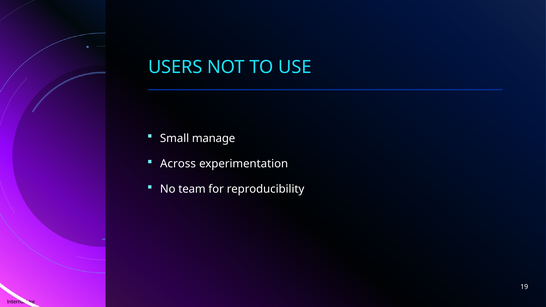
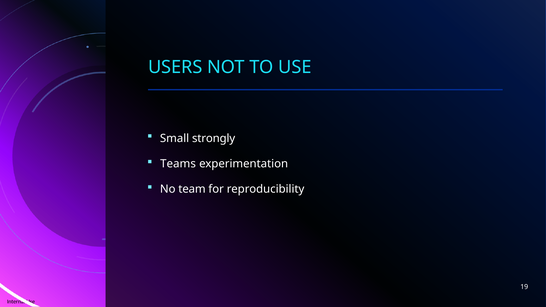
manage: manage -> strongly (214, 138)
Across: Across -> Teams (178, 164)
